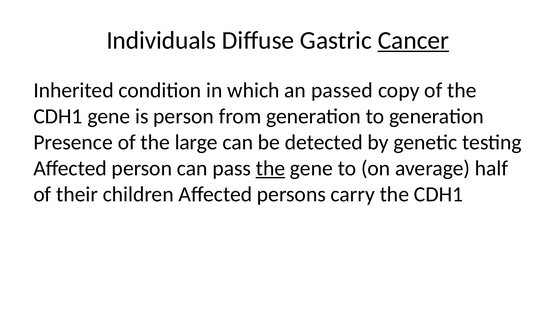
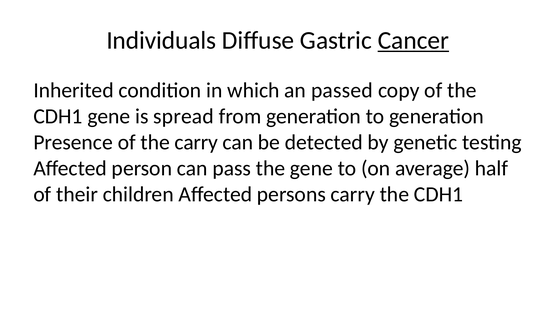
is person: person -> spread (184, 116)
the large: large -> carry (196, 142)
the underline: present -> none (270, 168)
